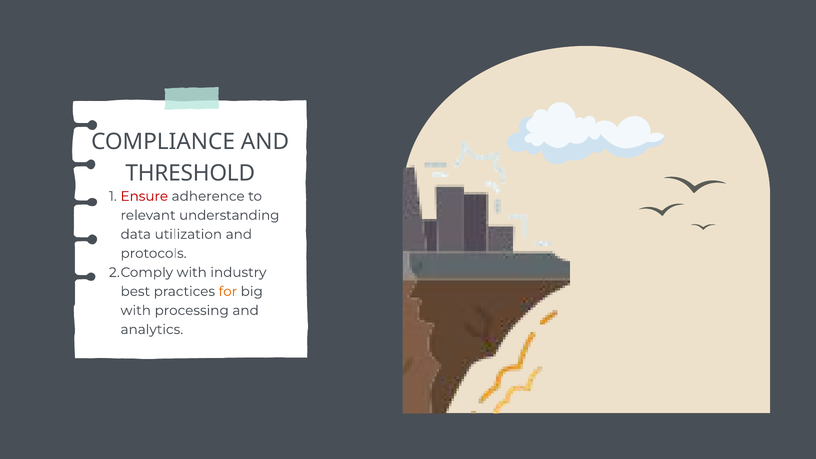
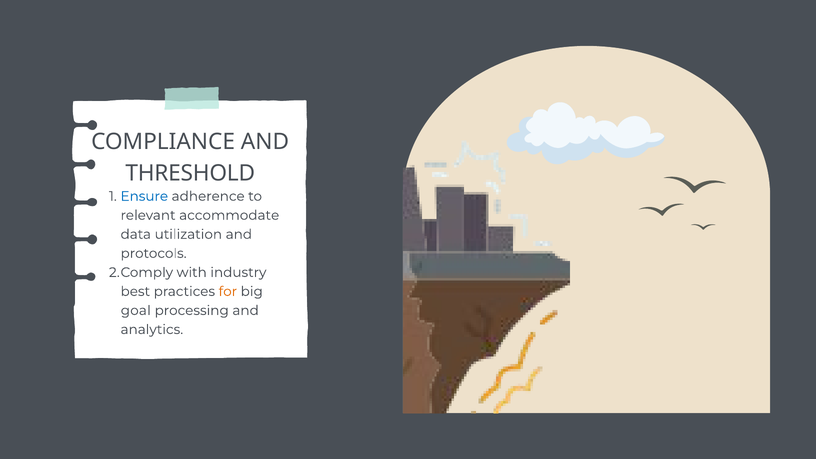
Ensure colour: red -> blue (144, 196)
understanding: understanding -> accommodate (229, 215)
with: with -> goal (136, 310)
